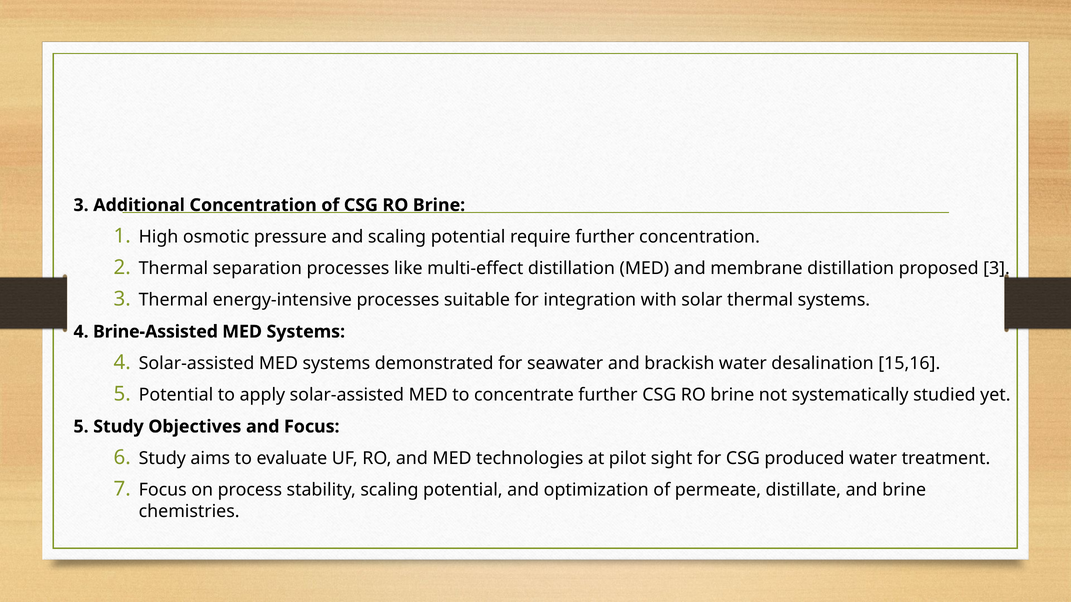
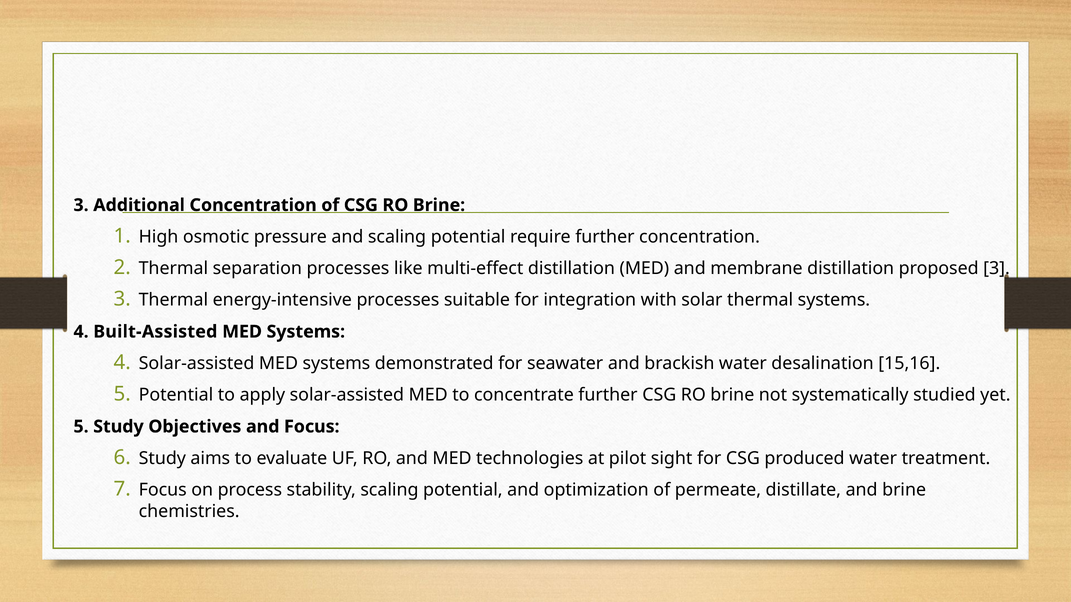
Brine-Assisted: Brine-Assisted -> Built-Assisted (155, 332)
